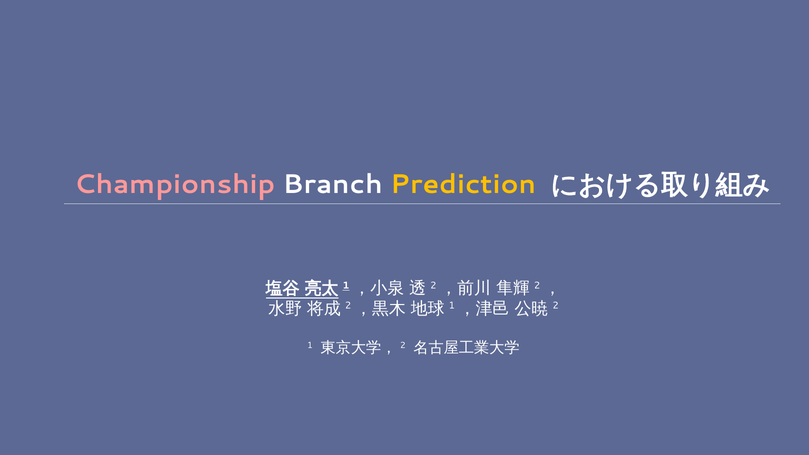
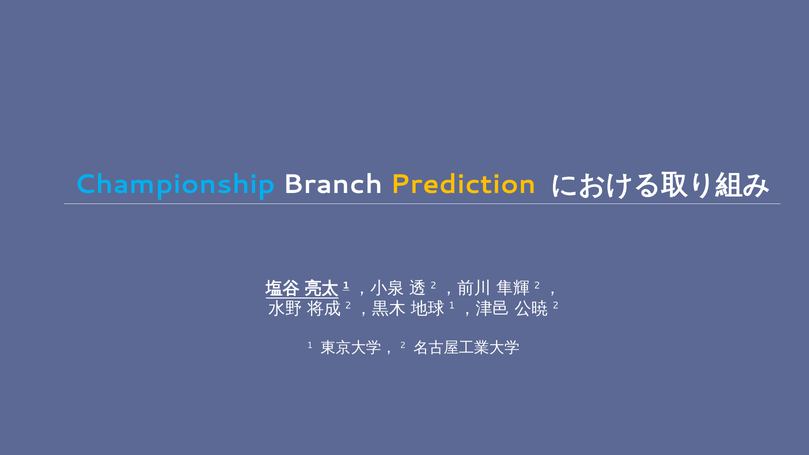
Championship colour: pink -> light blue (175, 185)
